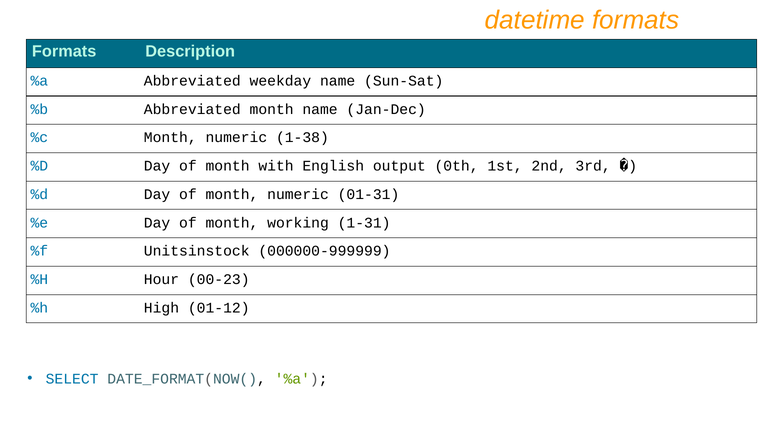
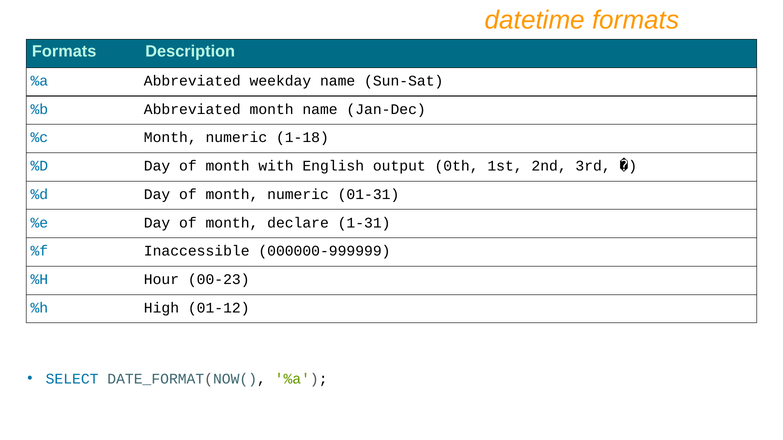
1-38: 1-38 -> 1-18 (302, 138)
working: working -> declare (298, 223)
Unitsinstock: Unitsinstock -> Inaccessible (197, 251)
